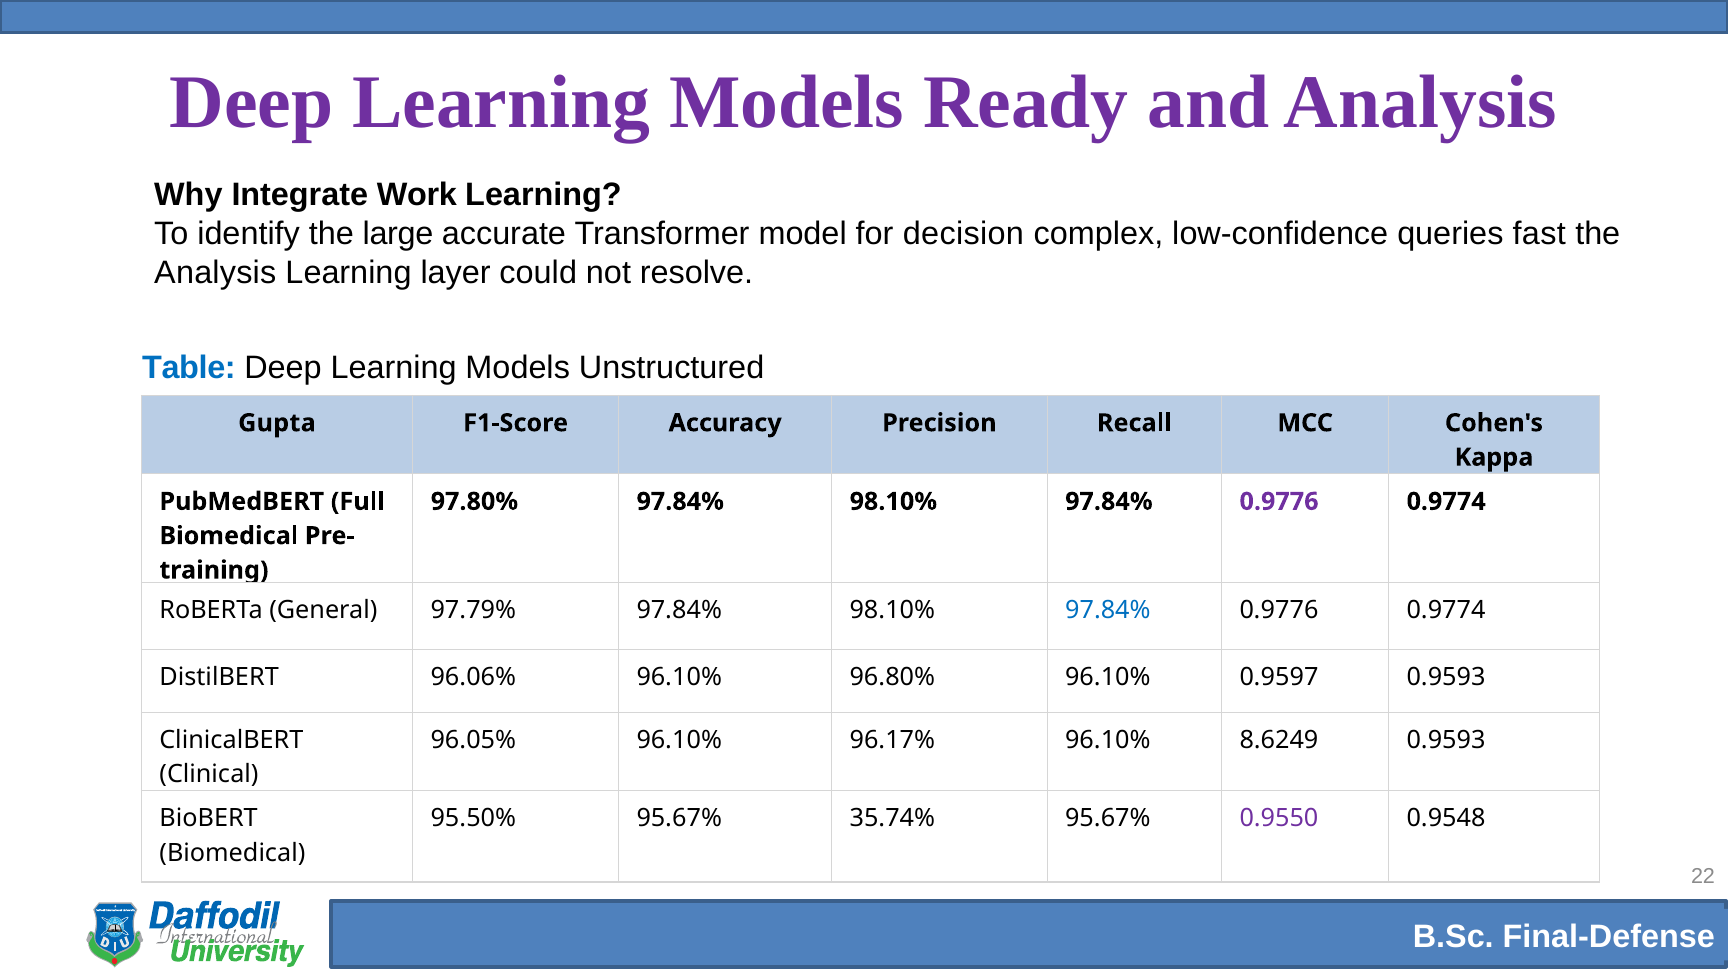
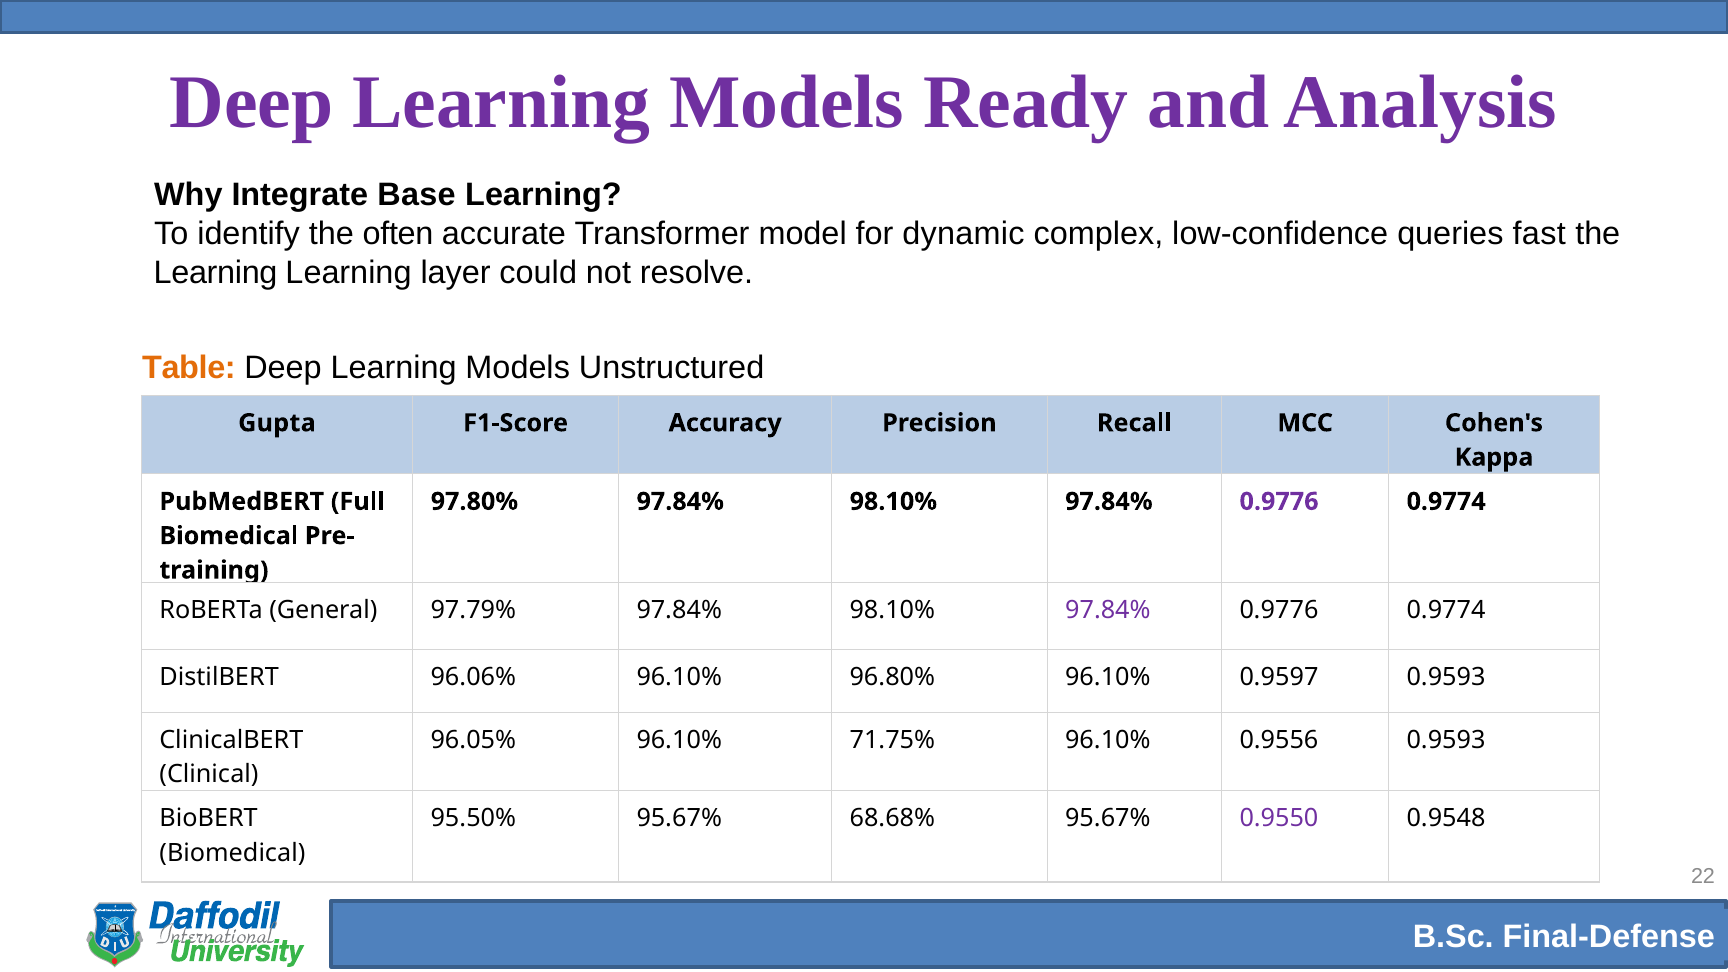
Work: Work -> Base (417, 195)
large: large -> often (398, 234)
decision: decision -> dynamic (963, 234)
Analysis: Analysis -> Learning (216, 273)
Table colour: blue -> orange (189, 367)
97.84% colour: blue -> purple (1108, 610)
96.17%: 96.17% -> 71.75% (892, 740)
8.6249: 8.6249 -> 0.9556 (1279, 740)
35.74%: 35.74% -> 68.68% (892, 818)
